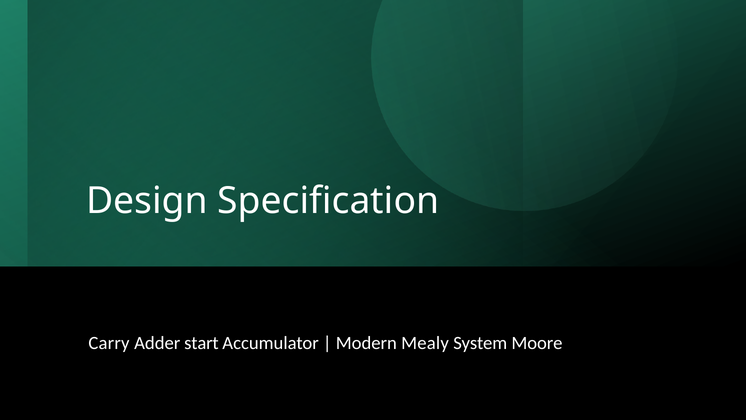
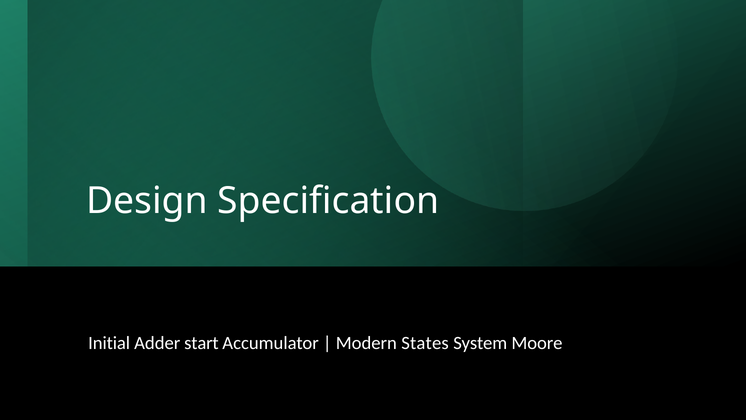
Carry: Carry -> Initial (109, 343)
Mealy: Mealy -> States (425, 343)
